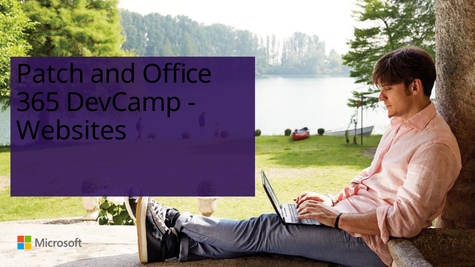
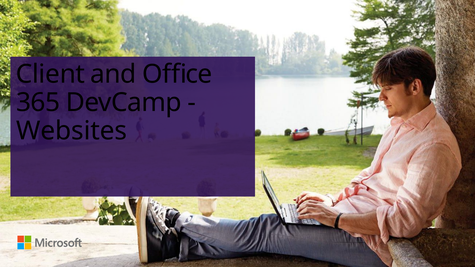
Patch: Patch -> Client (50, 74)
